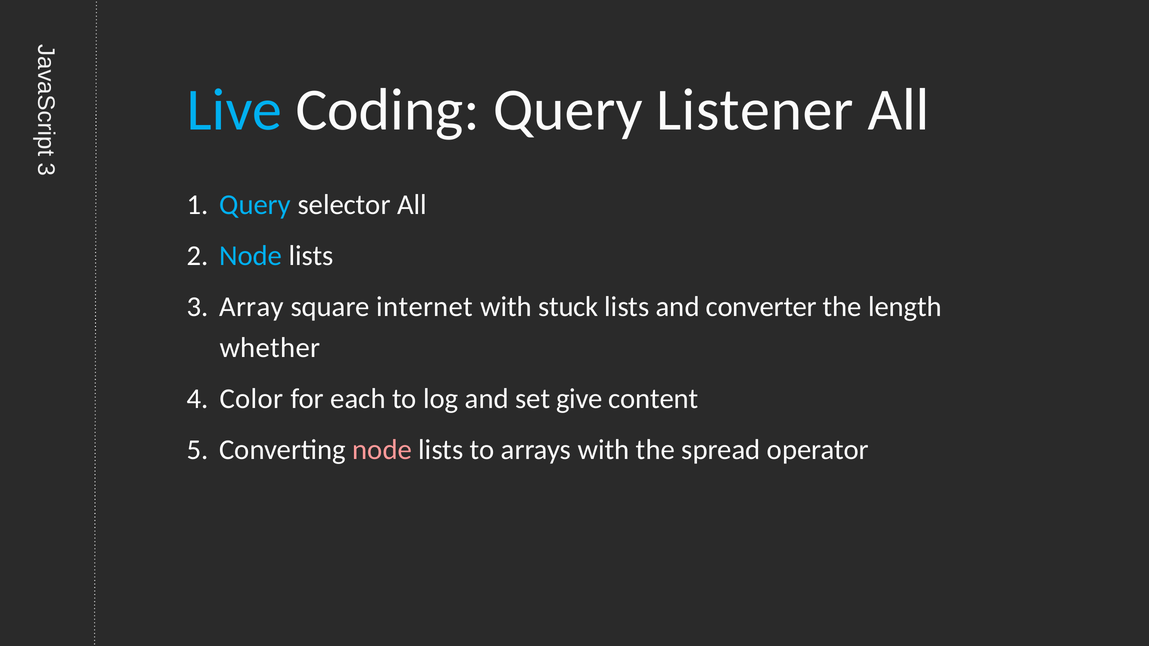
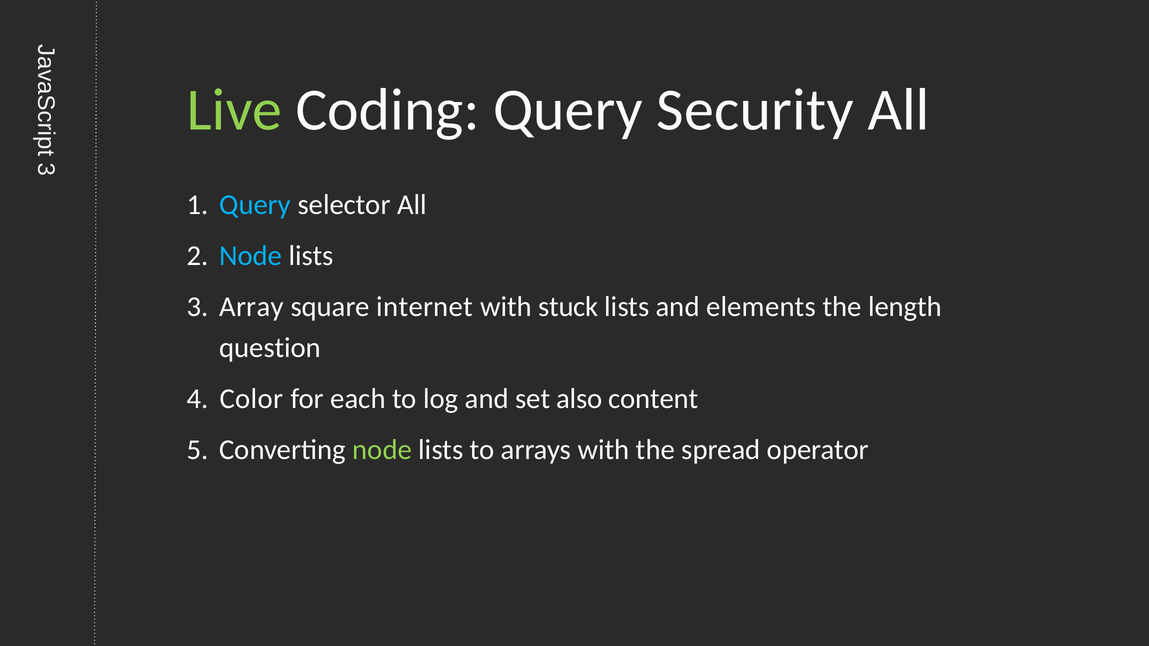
Live colour: light blue -> light green (235, 110)
Listener: Listener -> Security (755, 110)
converter: converter -> elements (761, 307)
whether: whether -> question (270, 348)
give: give -> also (579, 399)
node colour: pink -> light green (382, 450)
